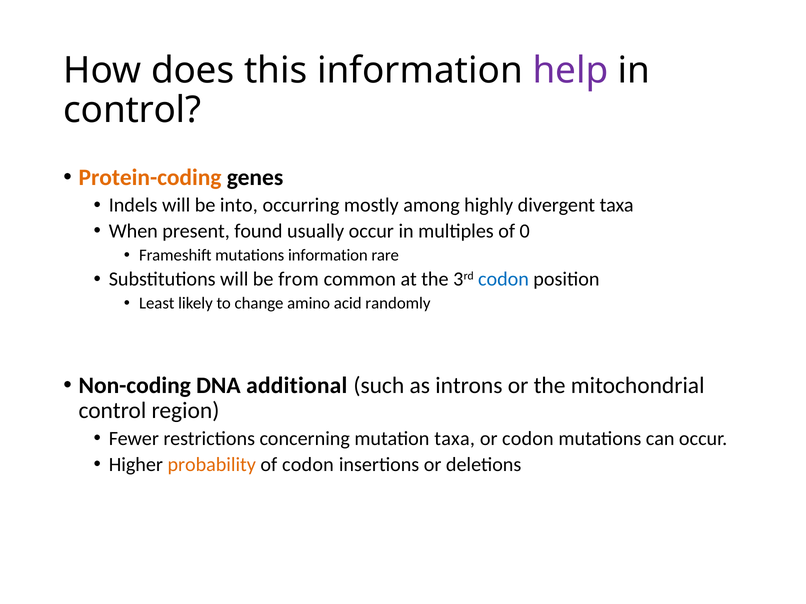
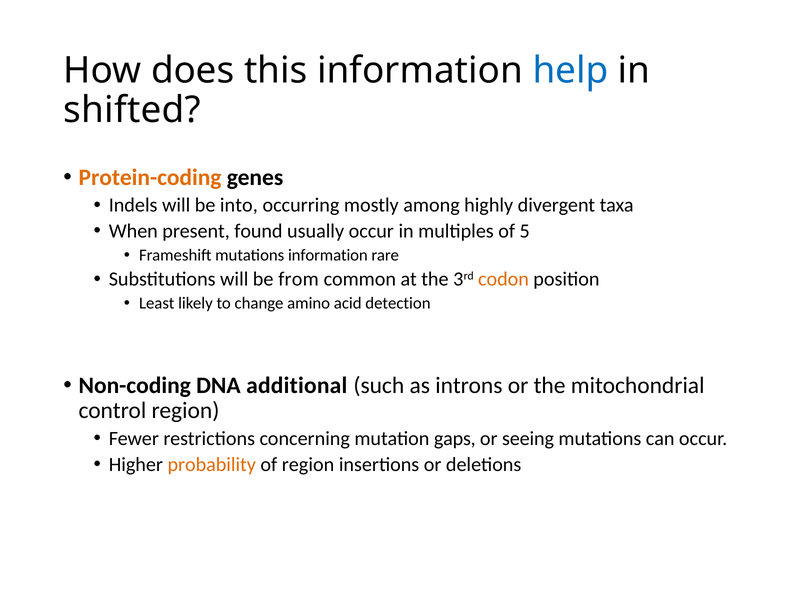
help colour: purple -> blue (570, 70)
control: control -> shifted (132, 110)
0: 0 -> 5 (525, 231)
codon colour: blue -> orange (503, 280)
randomly: randomly -> detection (398, 304)
mutation taxa: taxa -> gaps (455, 439)
or codon: codon -> seeing (528, 439)
of codon: codon -> region (308, 465)
